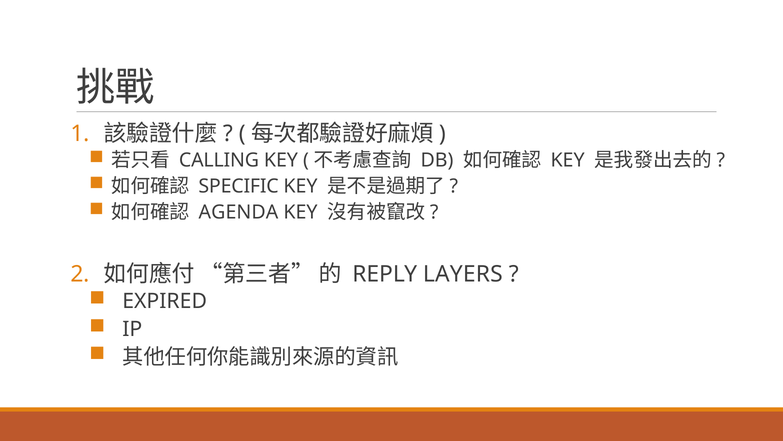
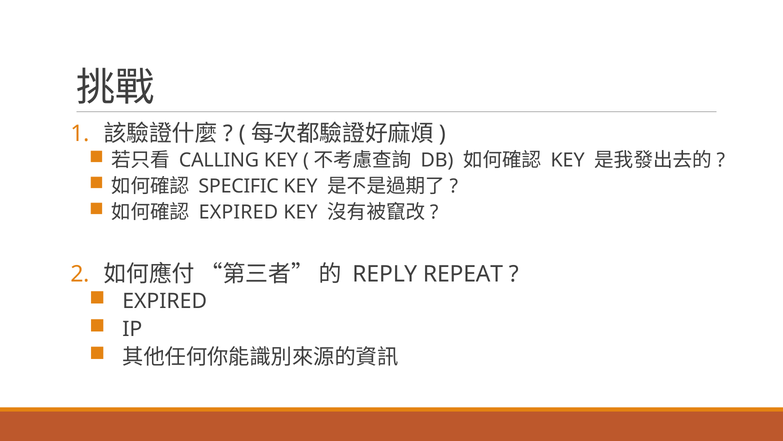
AGENDA: AGENDA -> EXPIRED (238, 212)
LAYERS: LAYERS -> REPEAT (463, 274)
